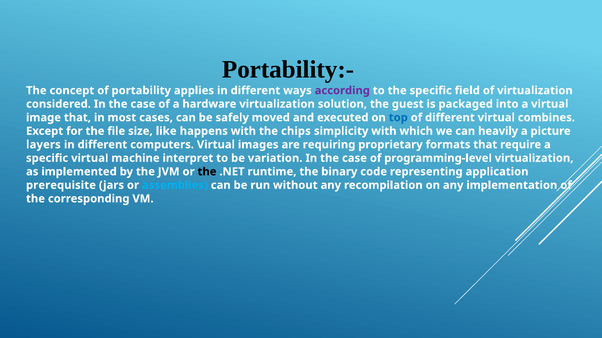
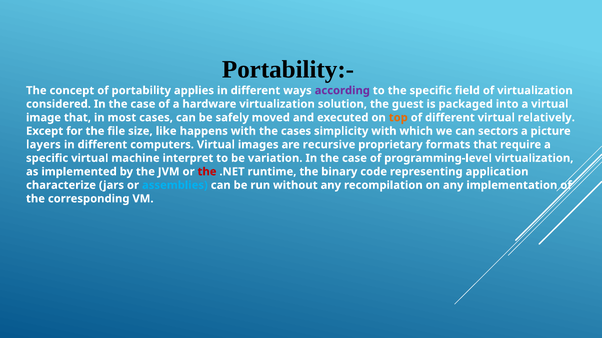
top colour: blue -> orange (398, 118)
combines: combines -> relatively (546, 118)
the chips: chips -> cases (296, 131)
heavily: heavily -> sectors (498, 131)
requiring: requiring -> recursive (329, 145)
the colour: black -> red (207, 172)
prerequisite: prerequisite -> characterize (61, 185)
